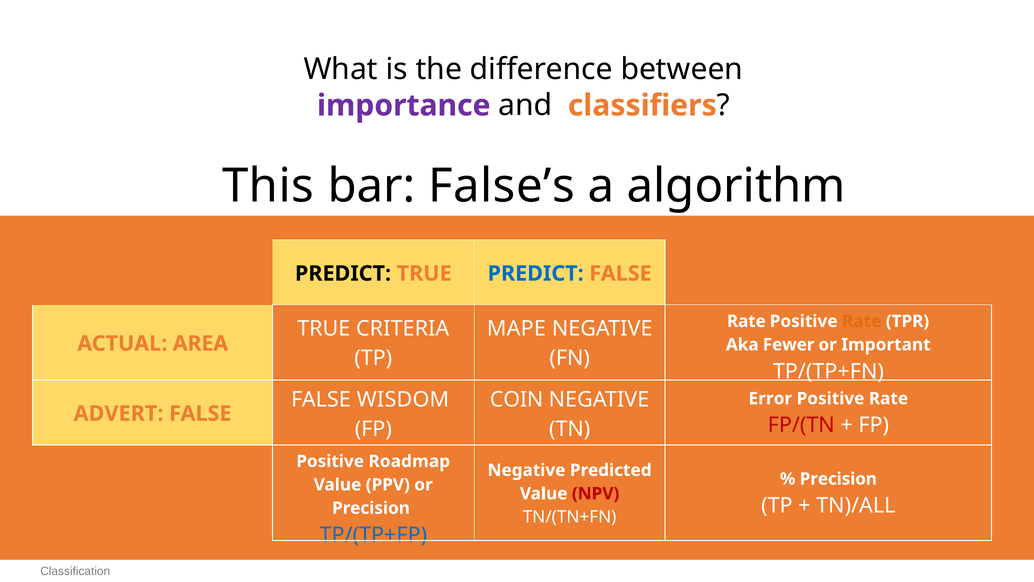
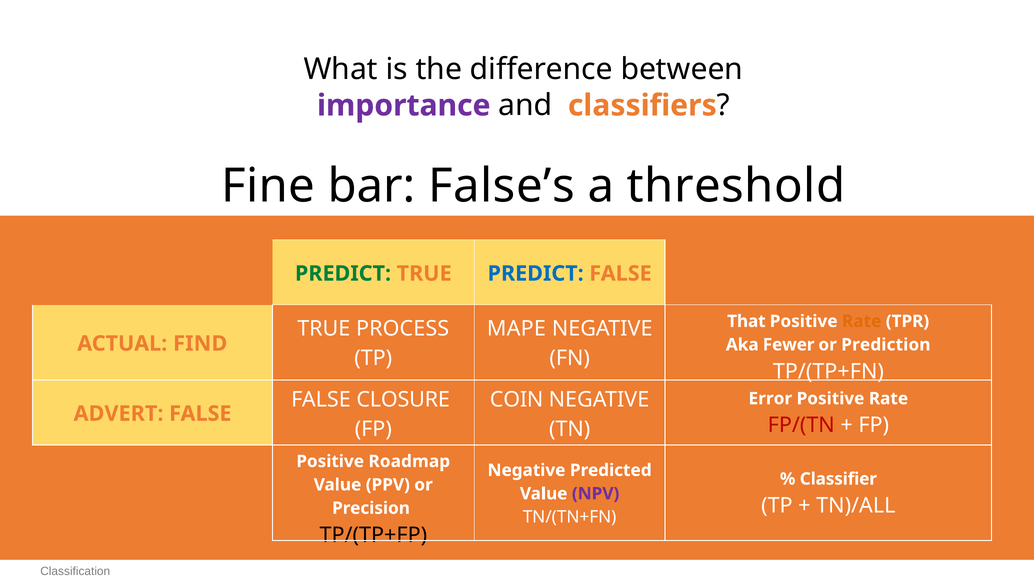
This: This -> Fine (268, 186)
algorithm: algorithm -> threshold (736, 186)
PREDICT colour: black -> green (343, 273)
Rate: Rate -> That (746, 321)
CRITERIA: CRITERIA -> PROCESS (403, 329)
AREA: AREA -> FIND (200, 343)
Important: Important -> Prediction (886, 344)
WISDOM: WISDOM -> CLOSURE (403, 399)
Precision: Precision -> Classifier (838, 479)
NPV colour: red -> purple (596, 493)
TP/(TP+FP colour: blue -> black (373, 535)
